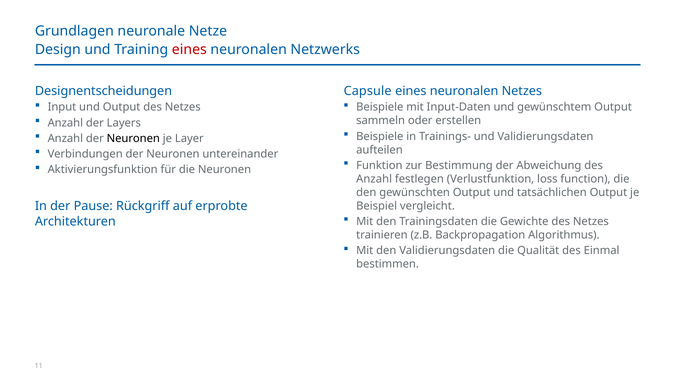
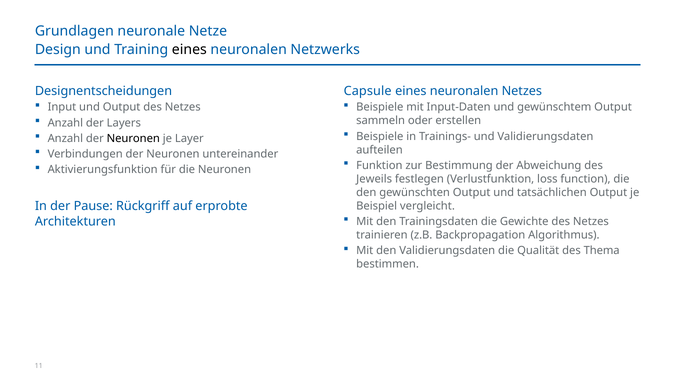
eines colour: red -> black (189, 50)
Anzahl: Anzahl -> Jeweils (374, 179)
Einmal: Einmal -> Thema (602, 251)
